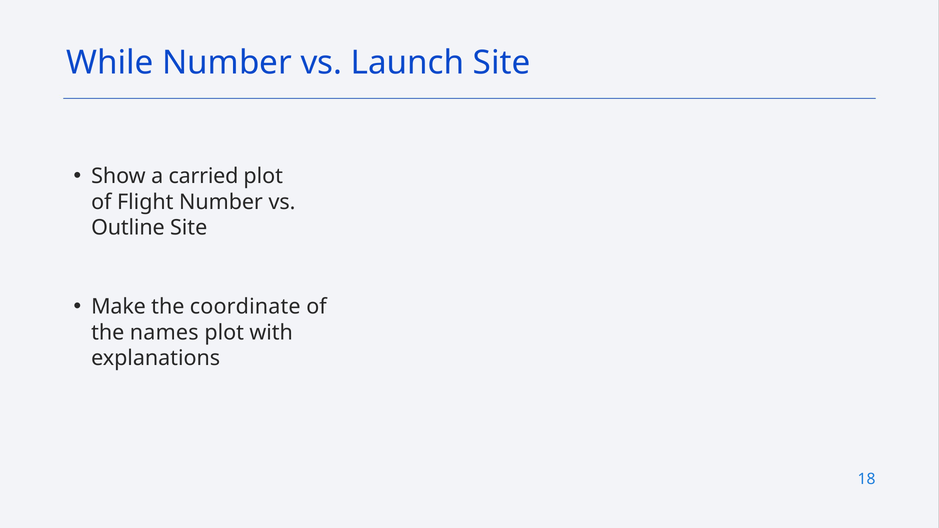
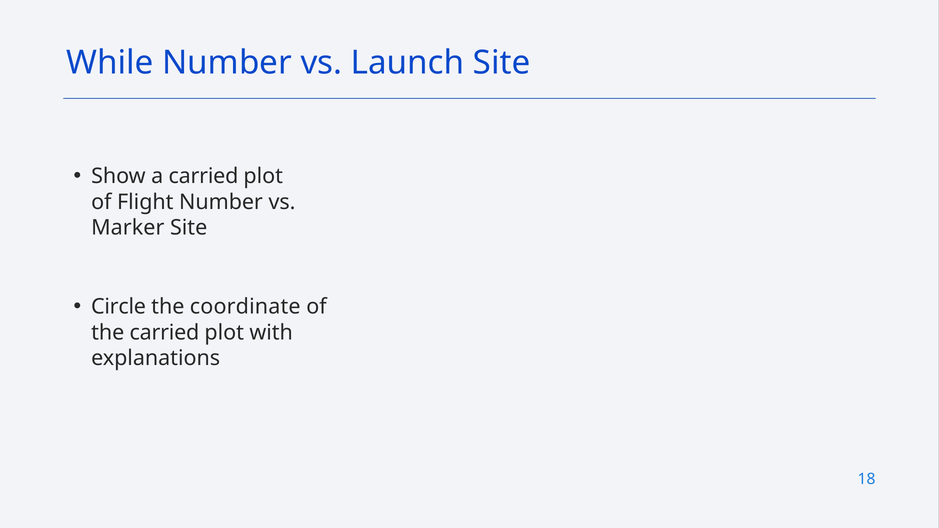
Outline: Outline -> Marker (128, 228)
Make: Make -> Circle (119, 307)
the names: names -> carried (164, 333)
